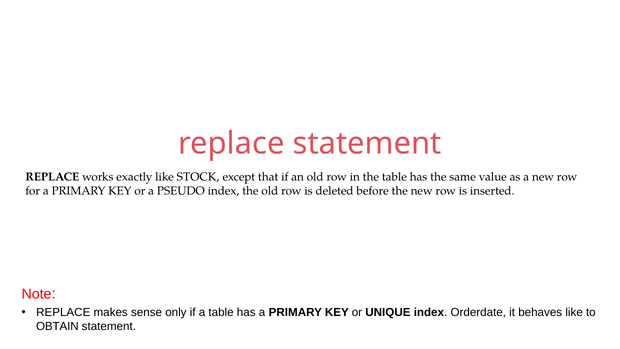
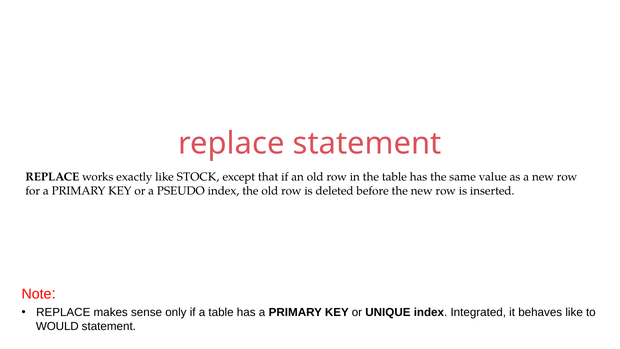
Orderdate: Orderdate -> Integrated (478, 312)
OBTAIN: OBTAIN -> WOULD (57, 326)
